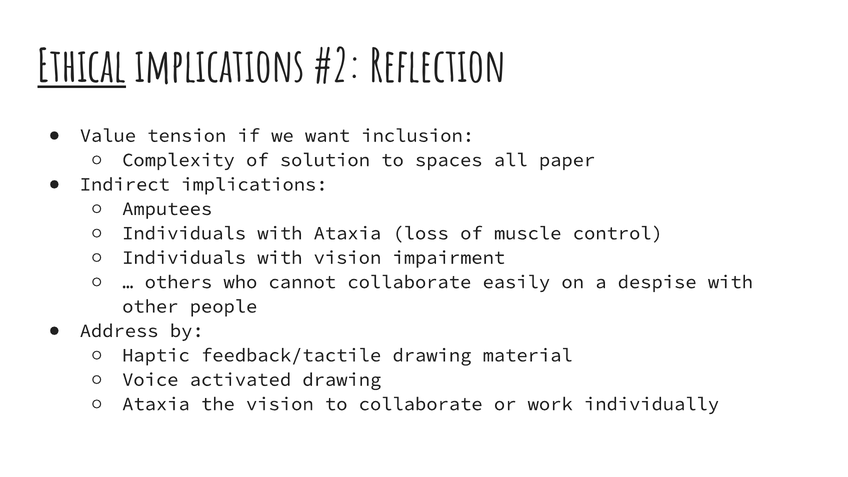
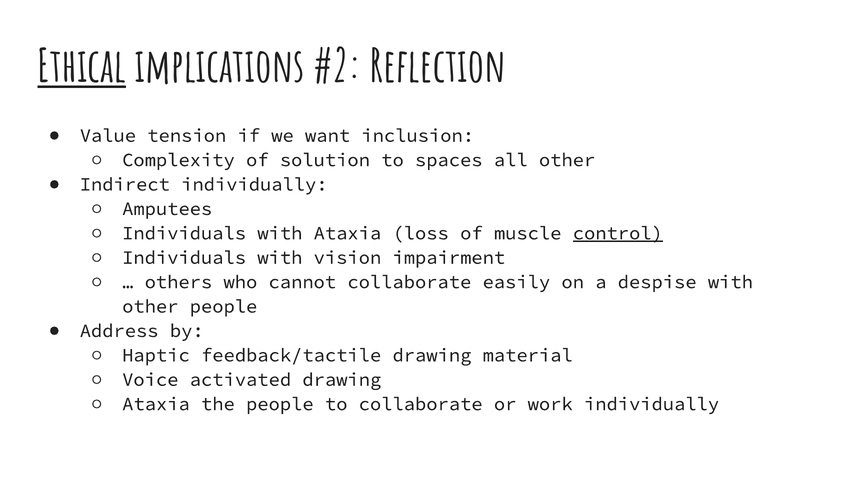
all paper: paper -> other (567, 160)
Indirect implications: implications -> individually (254, 184)
control underline: none -> present (618, 233)
the vision: vision -> people (280, 404)
